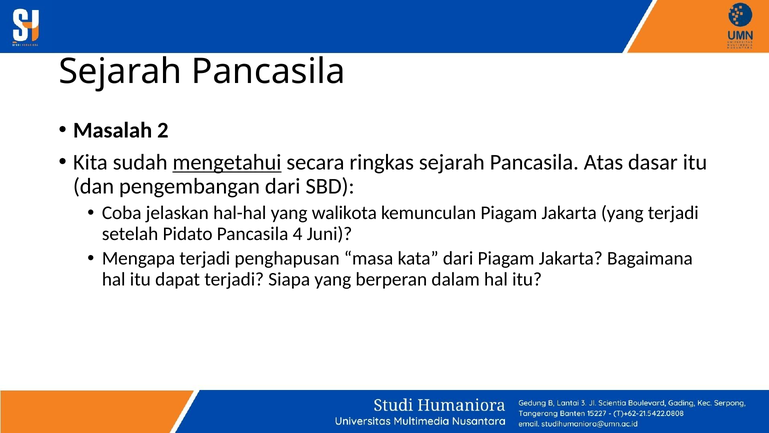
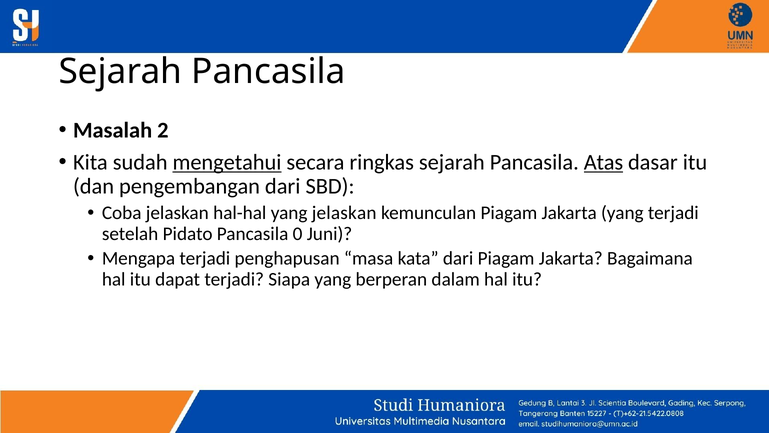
Atas underline: none -> present (603, 162)
yang walikota: walikota -> jelaskan (344, 213)
4: 4 -> 0 (298, 234)
